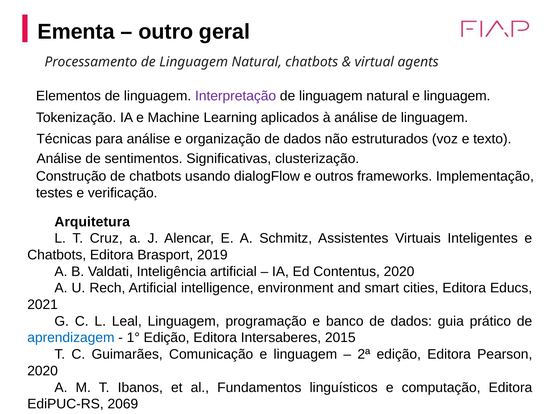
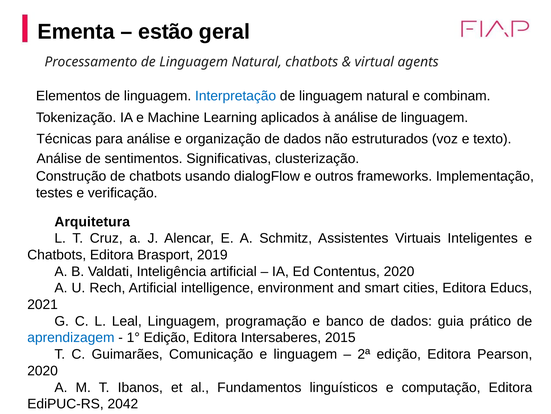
outro: outro -> estão (166, 32)
Interpretação colour: purple -> blue (236, 96)
natural e linguagem: linguagem -> combinam (457, 96)
2069: 2069 -> 2042 (123, 403)
